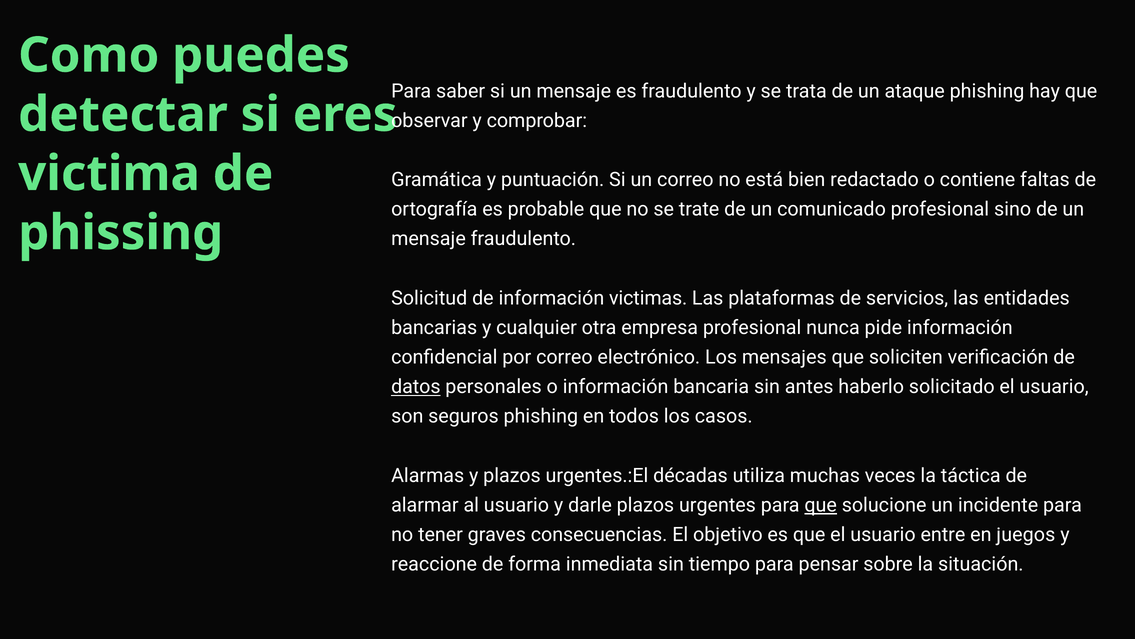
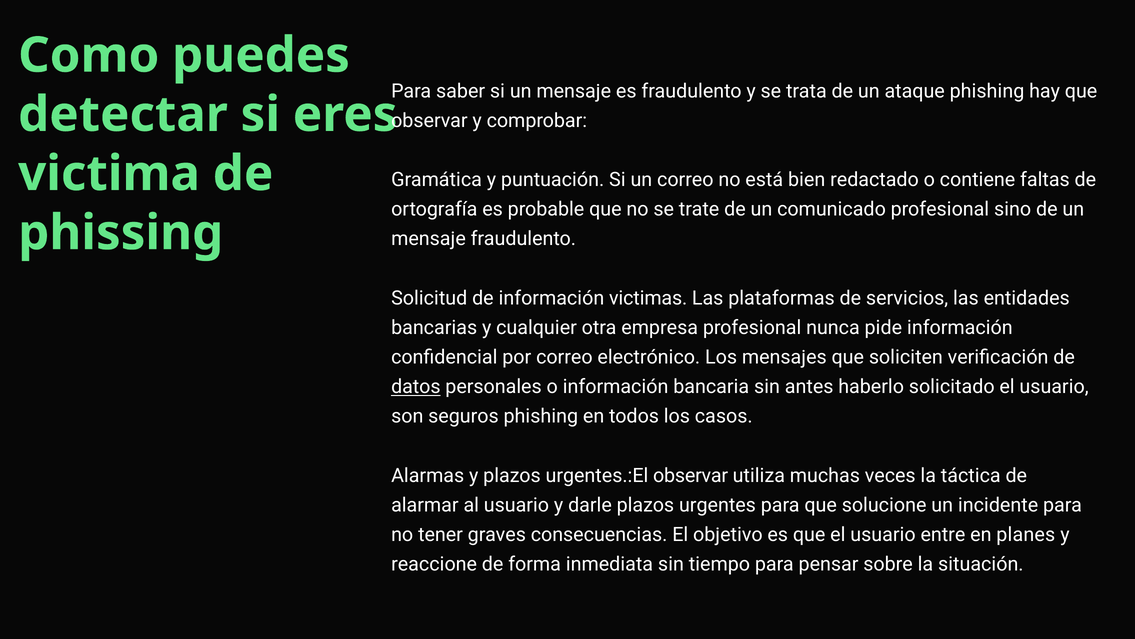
urgentes.:El décadas: décadas -> observar (691, 475)
que underline: present -> none (821, 505)
juegos: juegos -> planes (1026, 534)
